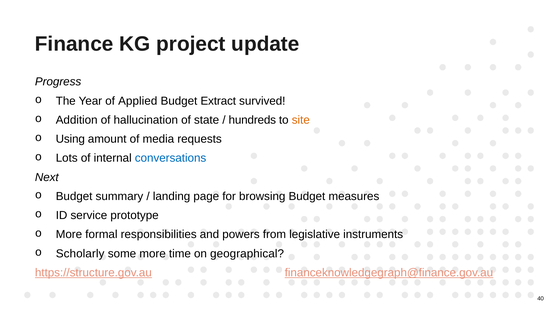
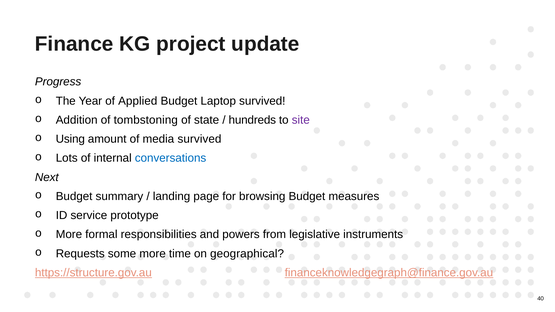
Extract: Extract -> Laptop (218, 101)
hallucination: hallucination -> tombstoning (146, 120)
site colour: orange -> purple (301, 120)
media requests: requests -> survived (199, 139)
Scholarly: Scholarly -> Requests (80, 254)
